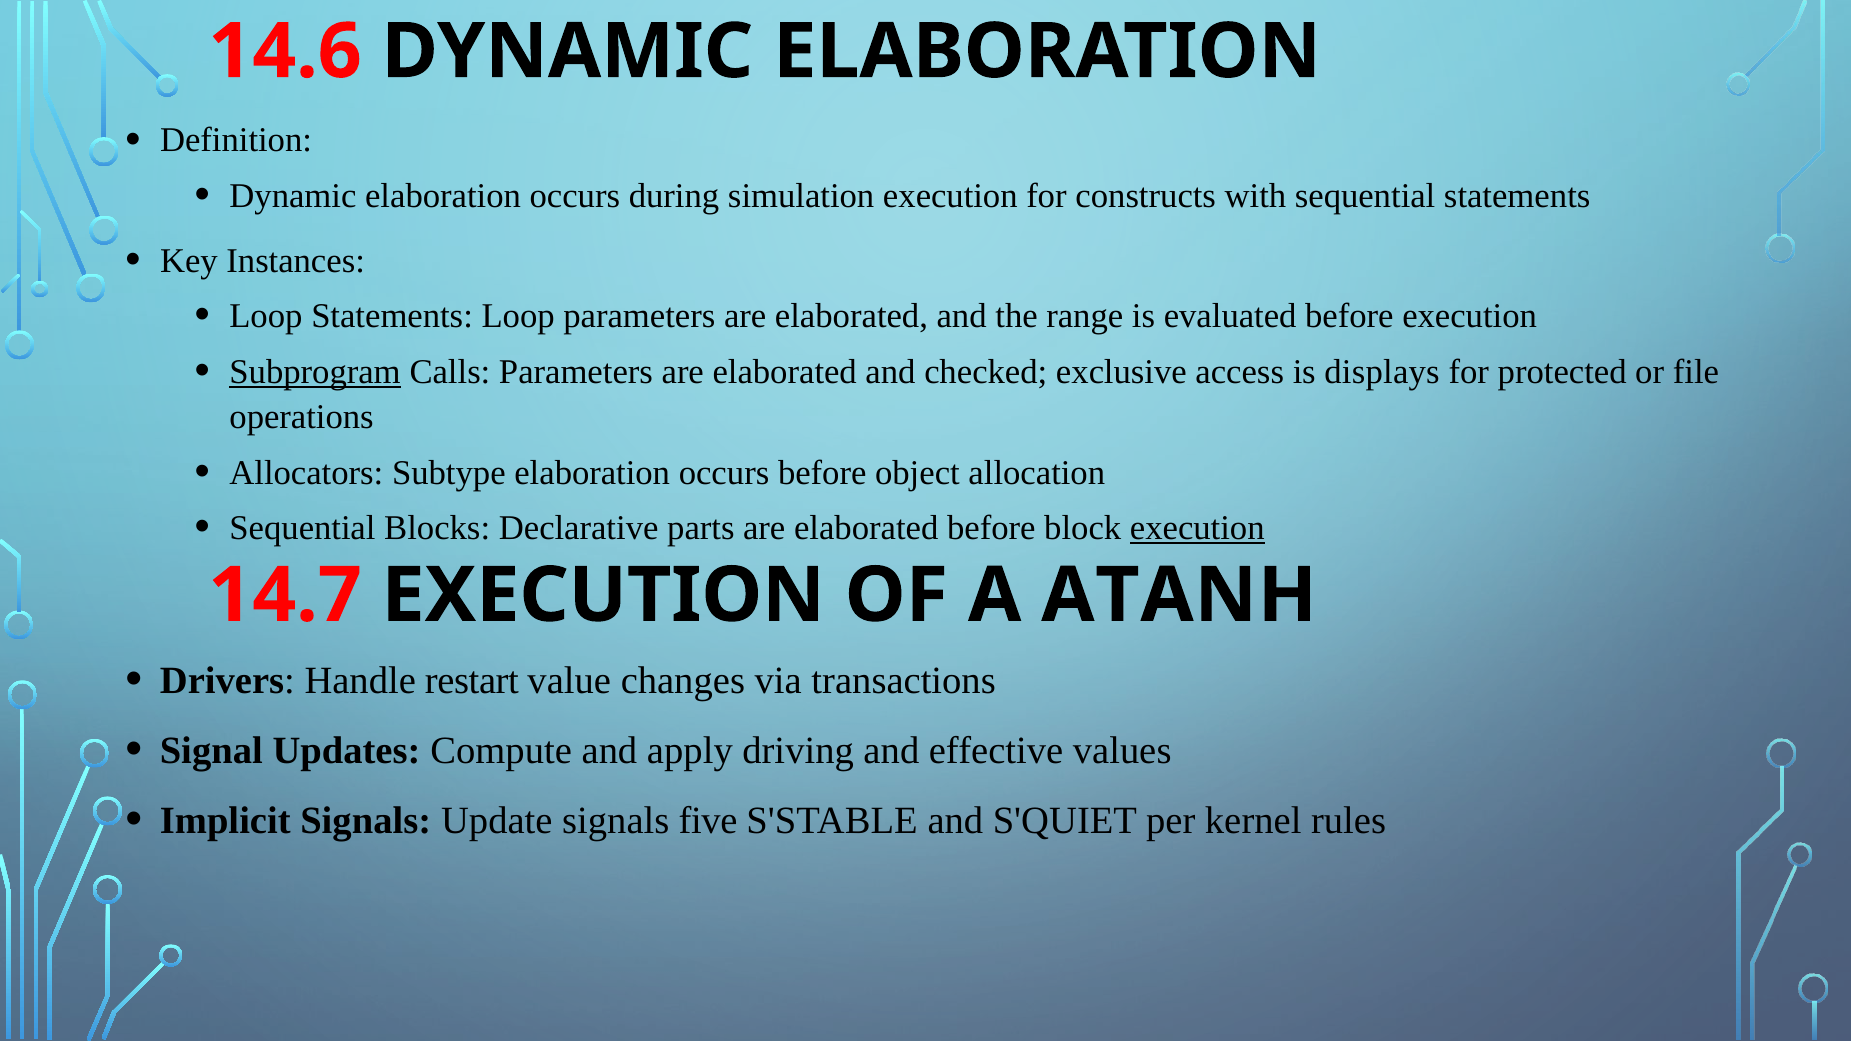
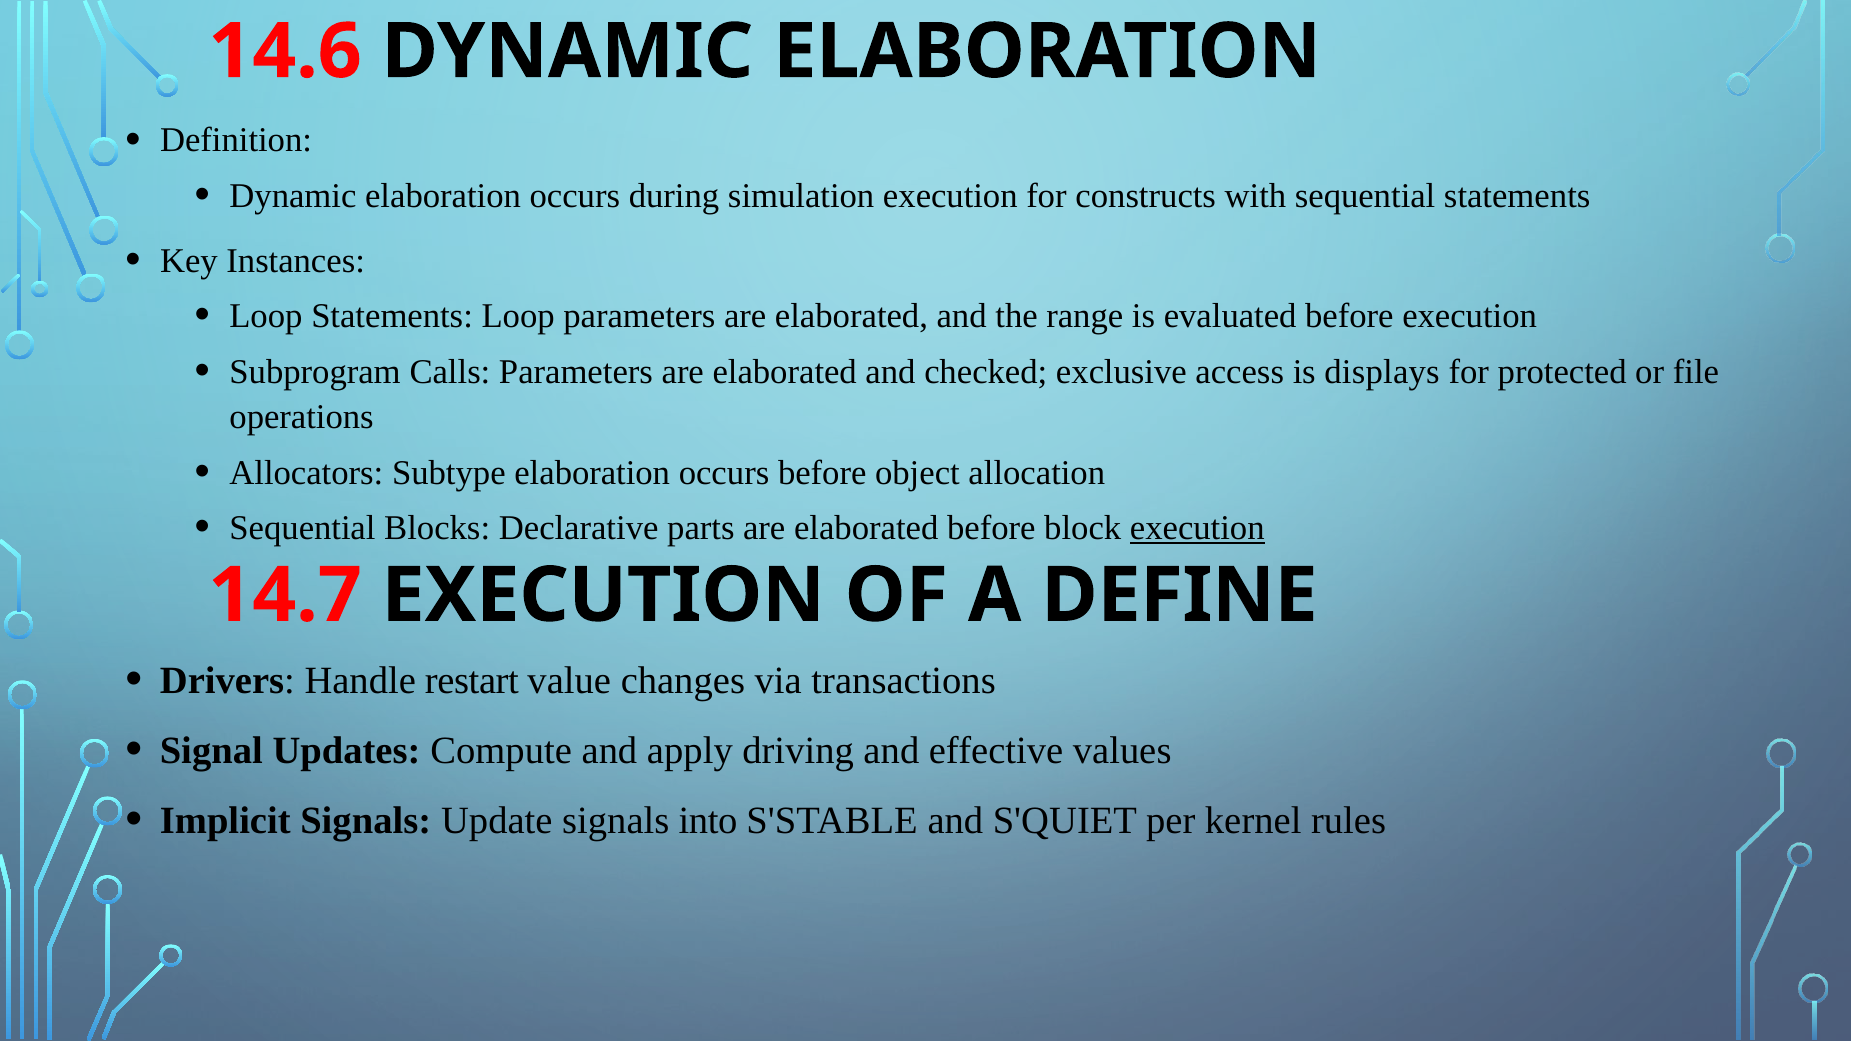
Subprogram underline: present -> none (315, 372)
ATANH: ATANH -> DEFINE (1179, 596)
five: five -> into (708, 821)
